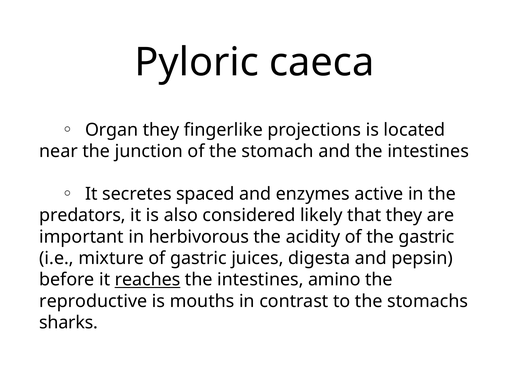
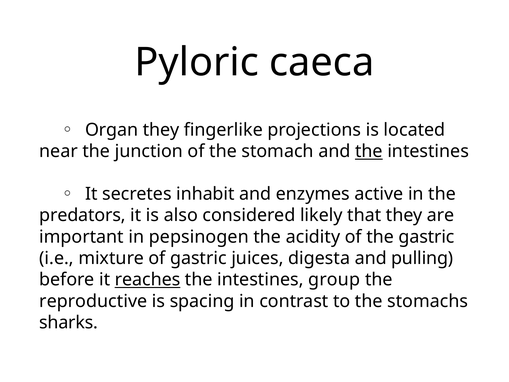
the underline: none -> present (369, 151)
spaced: spaced -> inhabit (205, 194)
herbivorous: herbivorous -> pepsinogen (199, 237)
pepsin: pepsin -> pulling (422, 258)
amino: amino -> group (334, 280)
mouths: mouths -> spacing (202, 301)
